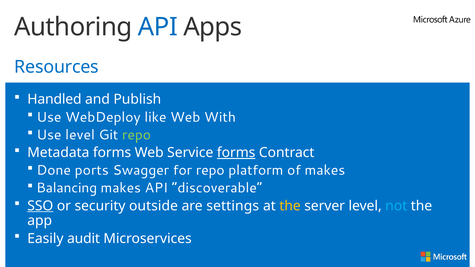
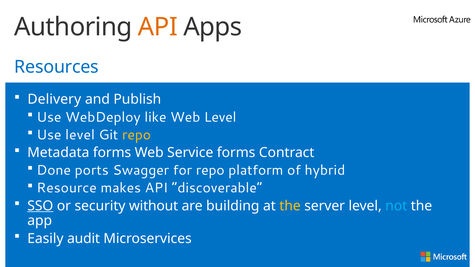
API colour: blue -> orange (158, 27)
Handled: Handled -> Delivery (54, 99)
Web With: With -> Level (220, 117)
repo colour: light green -> yellow (137, 135)
forms underline: present -> none (236, 153)
of makes: makes -> hybrid (325, 170)
Balancing: Balancing -> Resource (67, 188)
outside: outside -> without (154, 206)
settings: settings -> building (233, 206)
